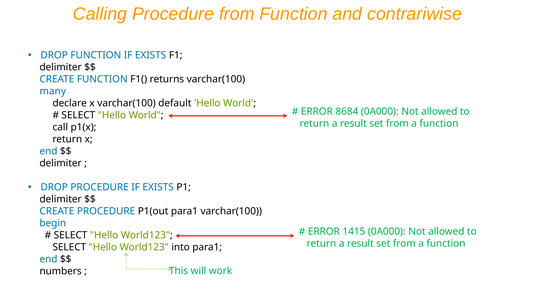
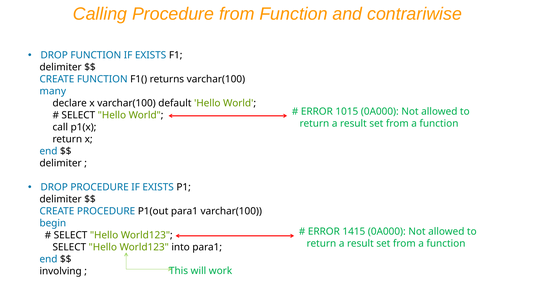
8684: 8684 -> 1015 (347, 111)
numbers: numbers -> involving (61, 271)
